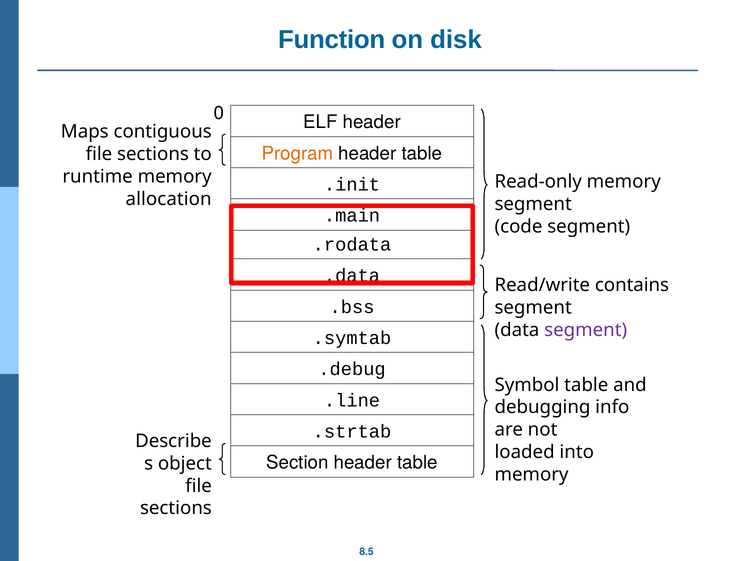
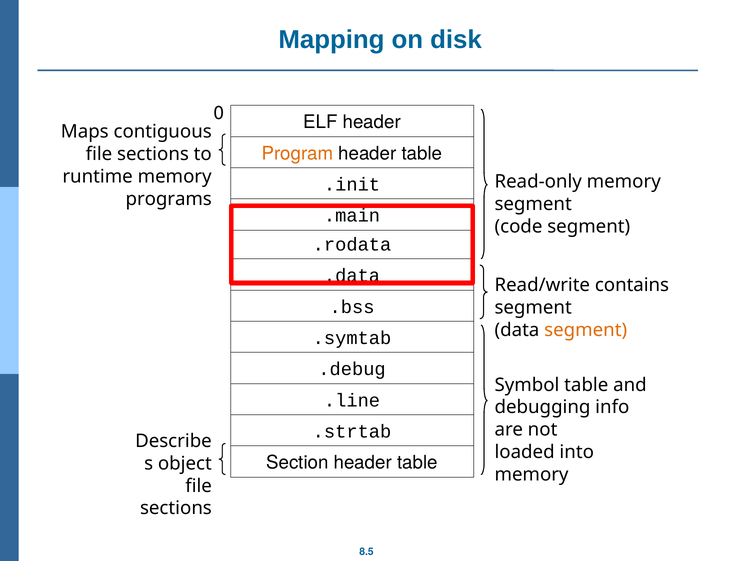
Function: Function -> Mapping (331, 40)
allocation: allocation -> programs (169, 199)
segment colour: purple -> orange (586, 330)
